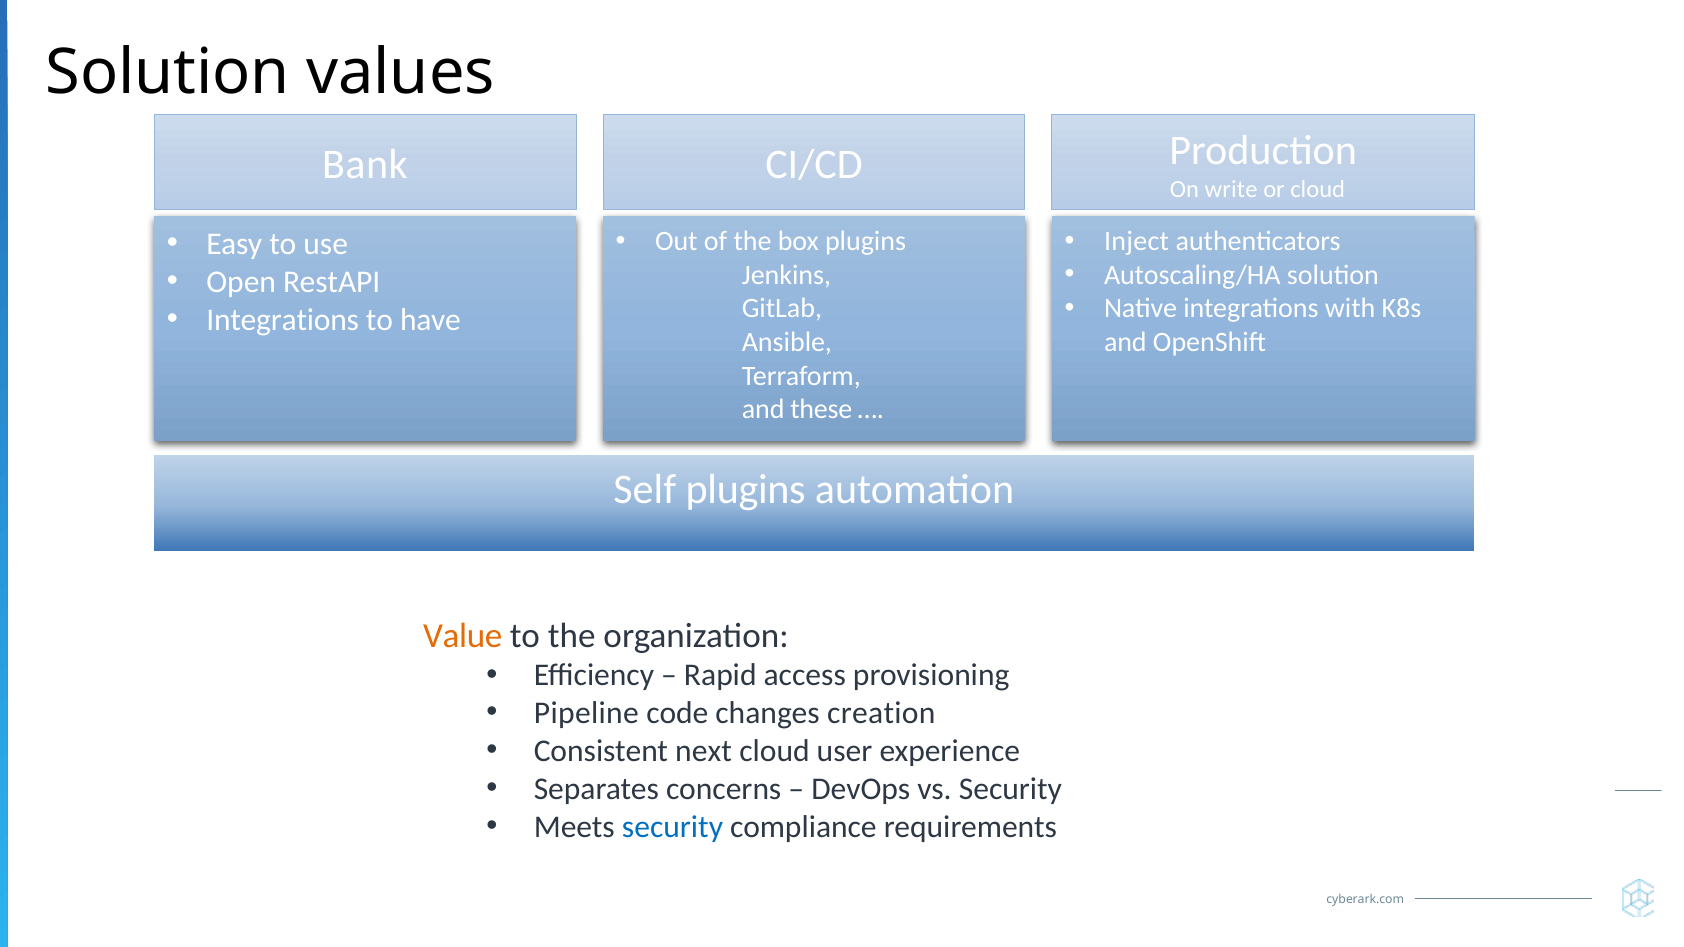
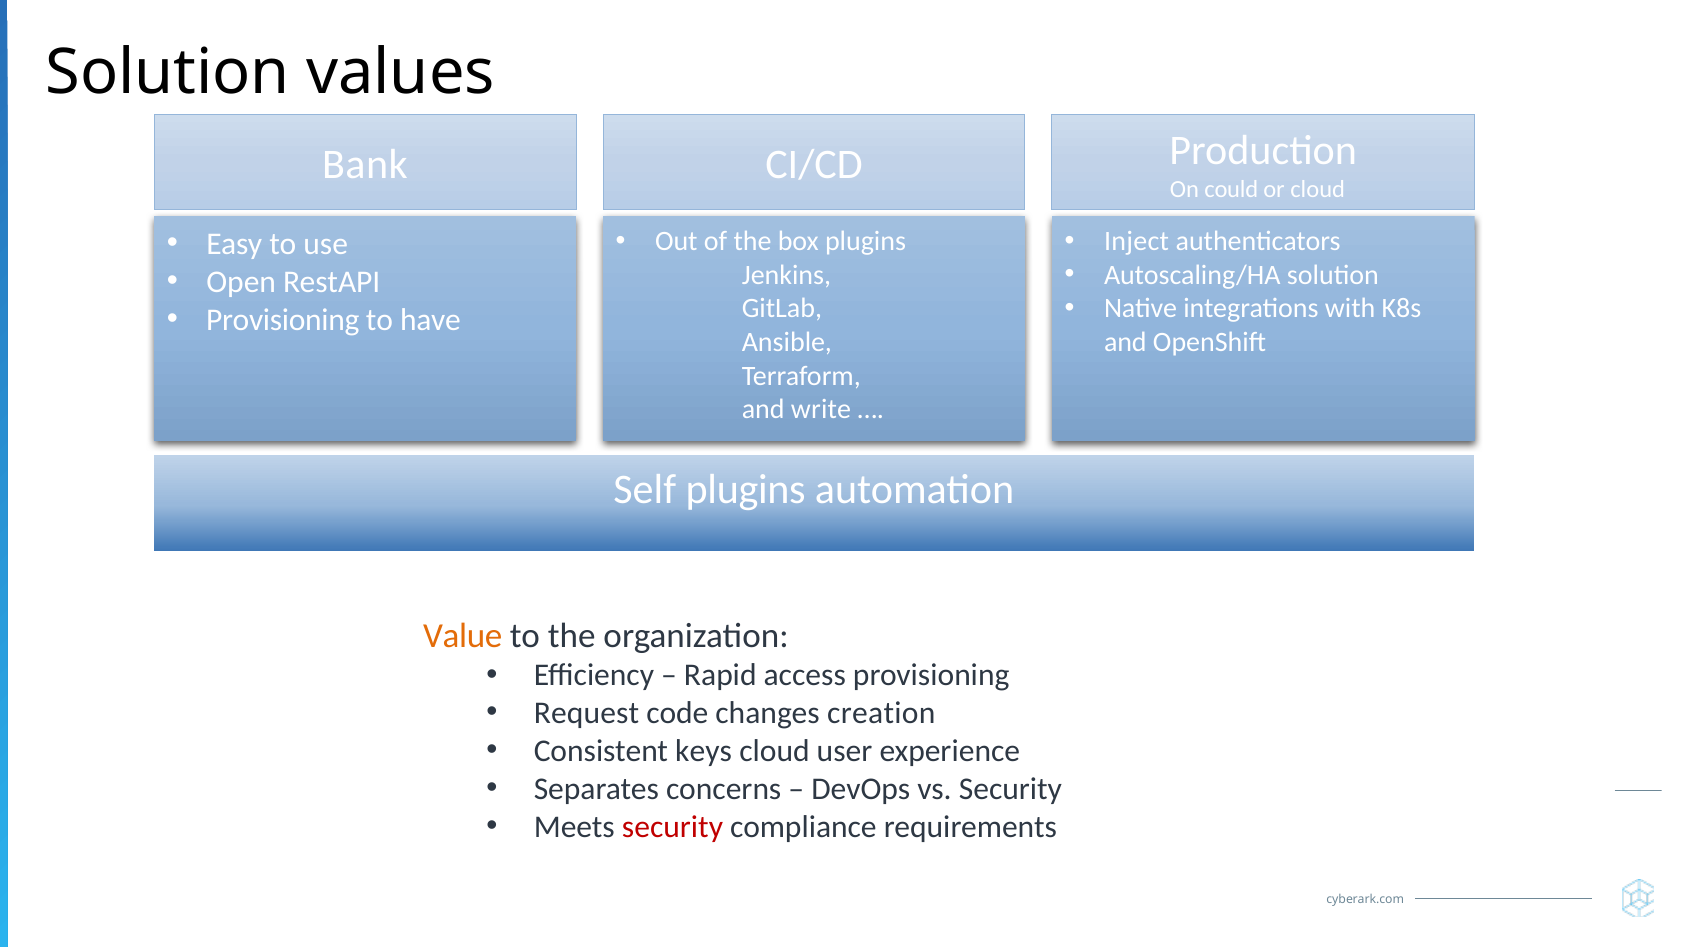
write: write -> could (1231, 189)
Integrations: Integrations -> Provisioning (283, 320)
these: these -> write (821, 410)
Pipeline: Pipeline -> Request (586, 713)
next: next -> keys (704, 751)
security colour: blue -> red (673, 827)
